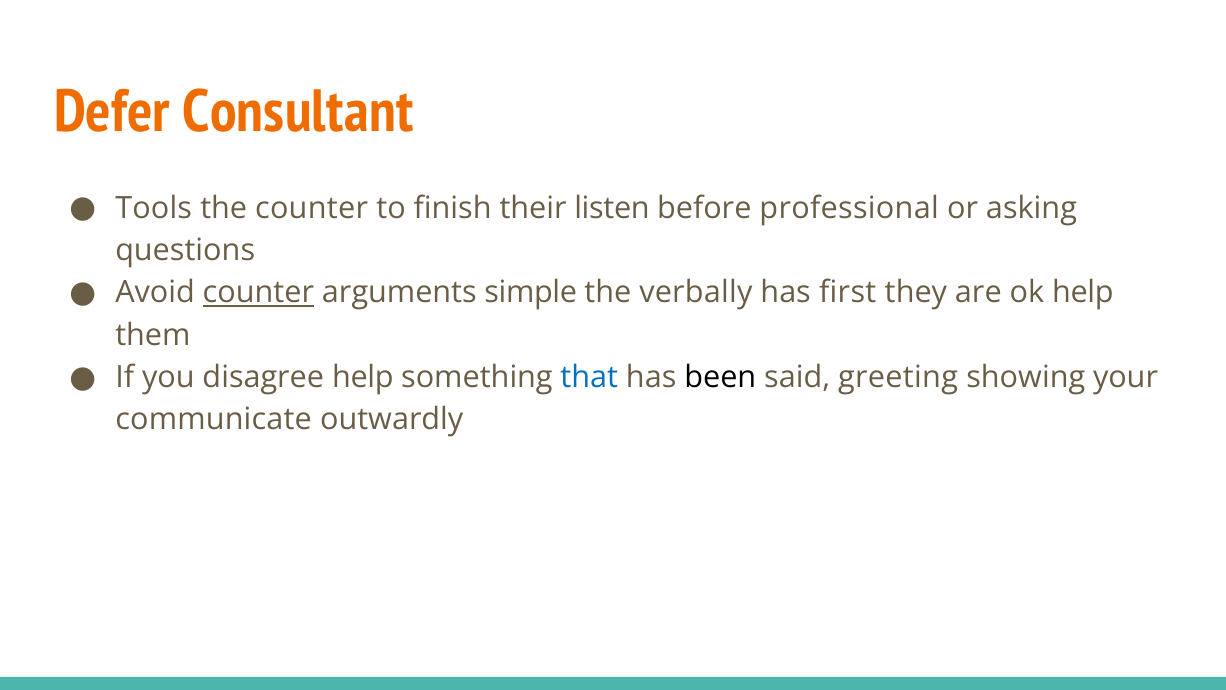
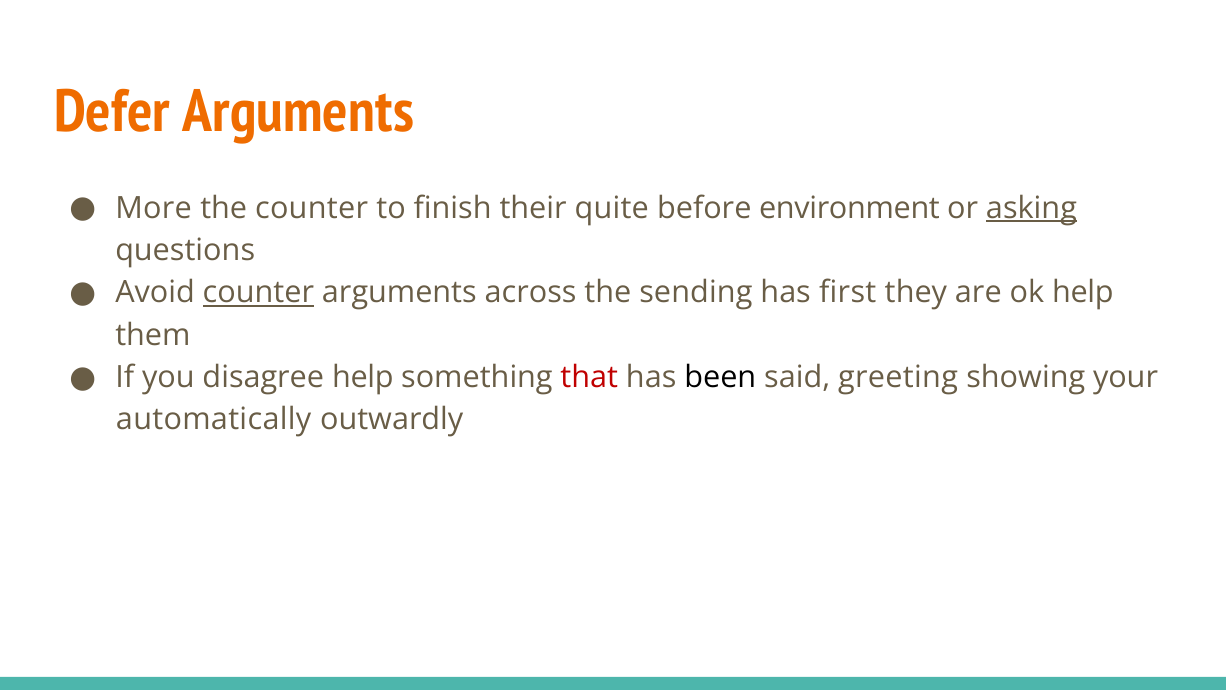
Defer Consultant: Consultant -> Arguments (298, 112)
Tools: Tools -> More (154, 208)
listen: listen -> quite (612, 208)
professional: professional -> environment (849, 208)
asking underline: none -> present (1031, 208)
simple: simple -> across (531, 293)
verbally: verbally -> sending (696, 293)
that colour: blue -> red (589, 377)
communicate: communicate -> automatically (214, 420)
